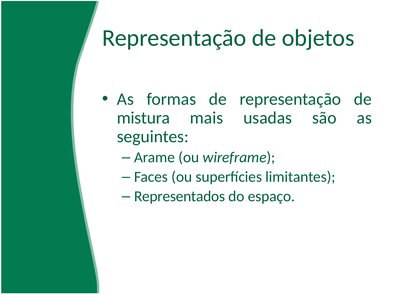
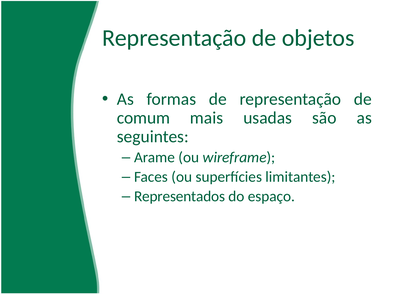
mistura: mistura -> comum (143, 118)
